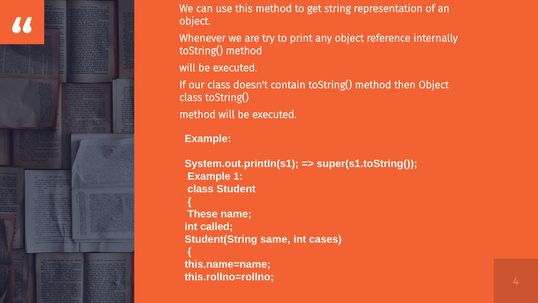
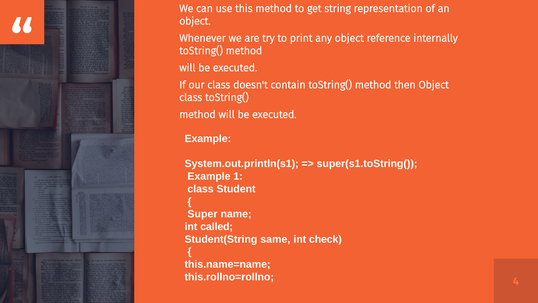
These: These -> Super (203, 214)
cases: cases -> check (325, 239)
